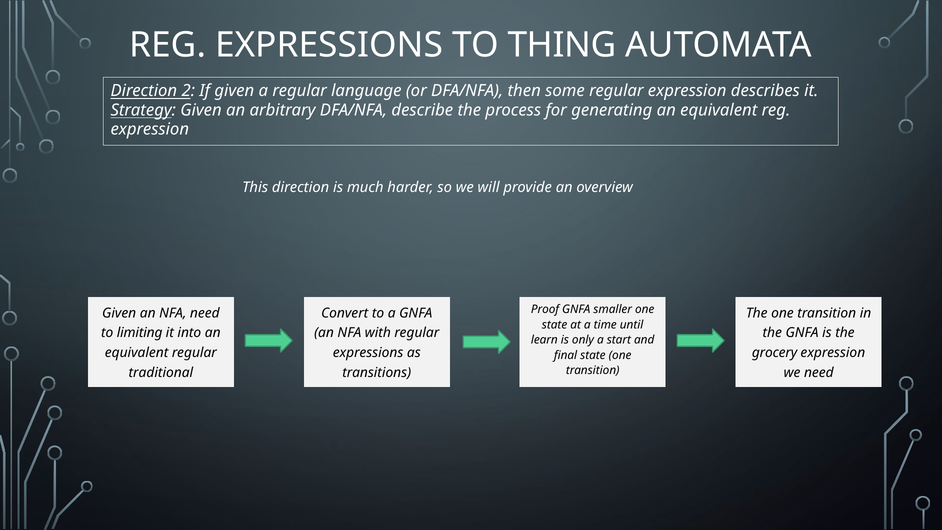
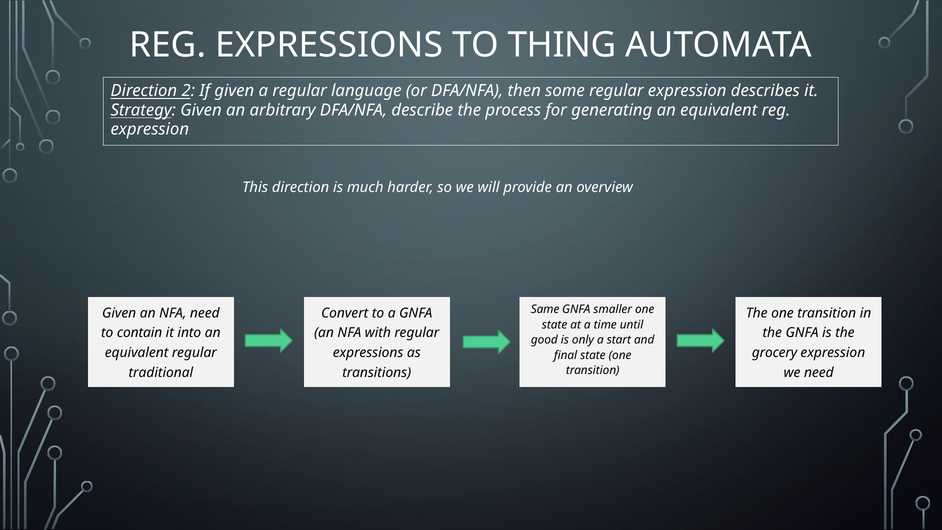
Proof: Proof -> Same (545, 309)
limiting: limiting -> contain (140, 333)
learn: learn -> good (544, 340)
